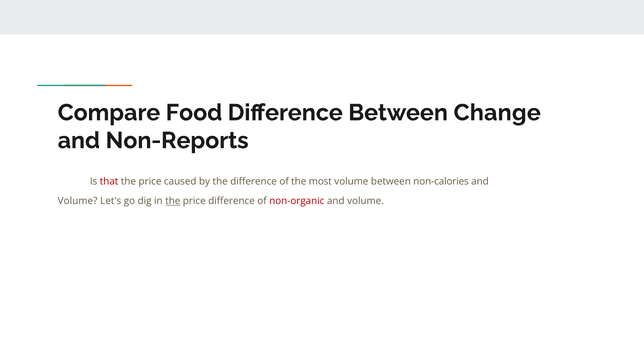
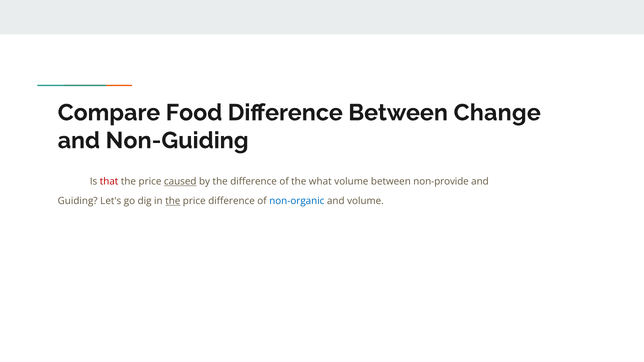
Non-Reports: Non-Reports -> Non-Guiding (177, 141)
caused underline: none -> present (180, 182)
most: most -> what (320, 182)
non-calories: non-calories -> non-provide (441, 182)
Volume: Volume -> Guiding (78, 201)
non-organic colour: red -> blue (297, 201)
